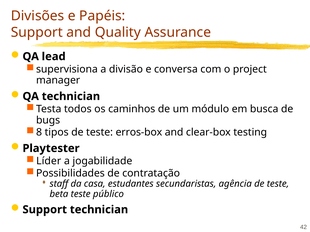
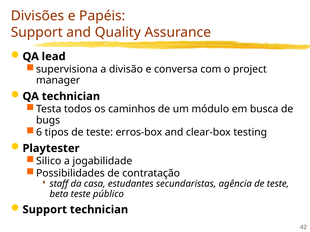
8: 8 -> 6 (39, 133)
Líder: Líder -> Silico (49, 161)
